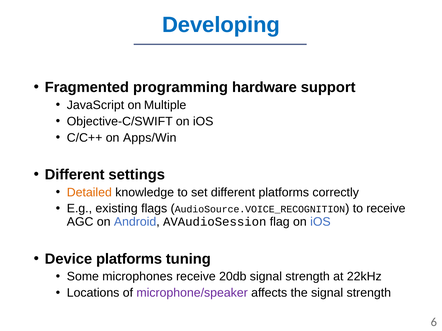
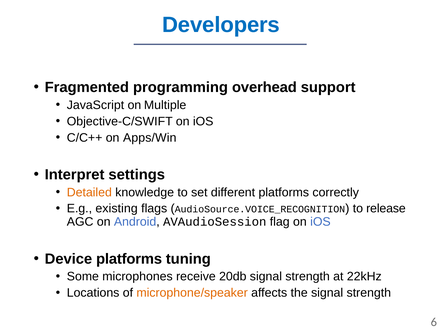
Developing: Developing -> Developers (221, 25)
hardware: hardware -> overhead (264, 88)
Different: Different -> Interpret (75, 175)
to receive: receive -> release (386, 209)
microphone/speaker colour: purple -> orange (192, 293)
